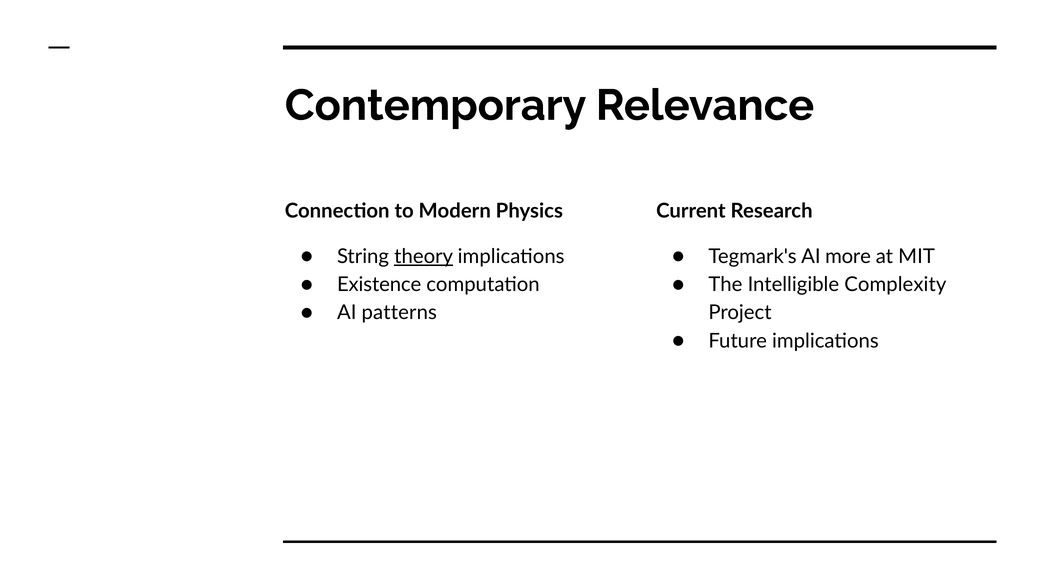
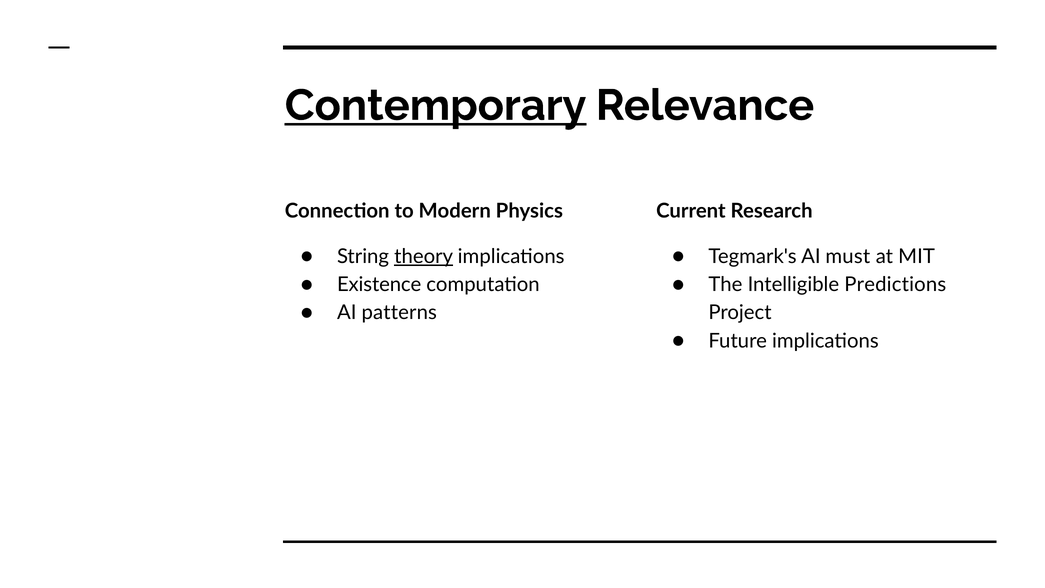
Contemporary underline: none -> present (436, 105)
more: more -> must (848, 256)
Complexity: Complexity -> Predictions (895, 285)
